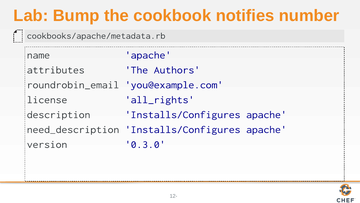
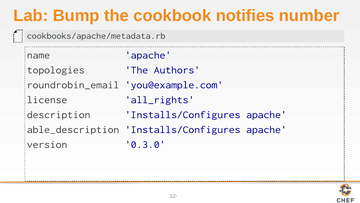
attributes: attributes -> topologies (56, 70)
need_description: need_description -> able_description (73, 129)
